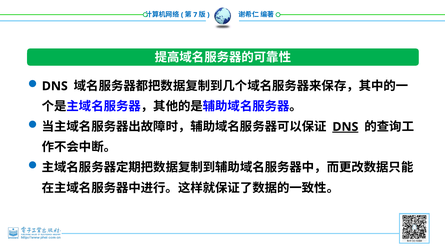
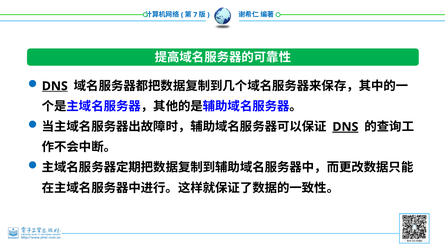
DNS underline: none -> present (55, 86)
